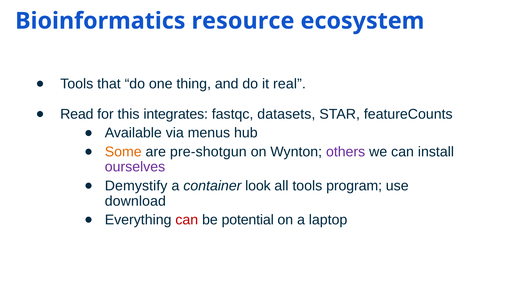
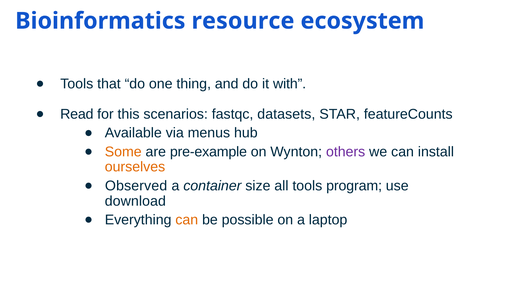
real: real -> with (290, 84)
integrates: integrates -> scenarios (176, 114)
pre-shotgun: pre-shotgun -> pre-example (208, 152)
ourselves colour: purple -> orange (135, 167)
Demystify: Demystify -> Observed (136, 186)
look: look -> size (258, 186)
can colour: red -> orange (187, 220)
potential: potential -> possible (248, 220)
